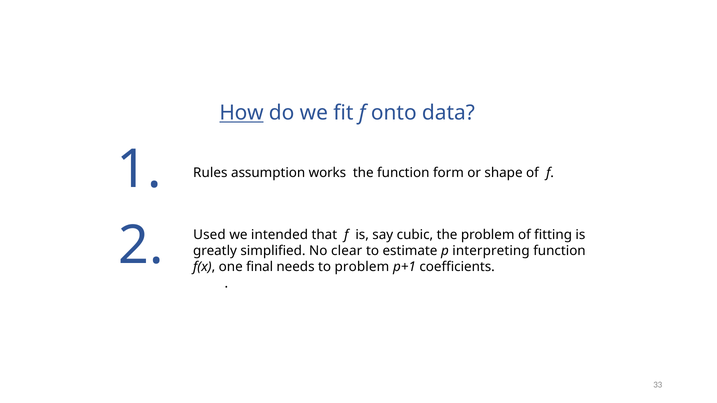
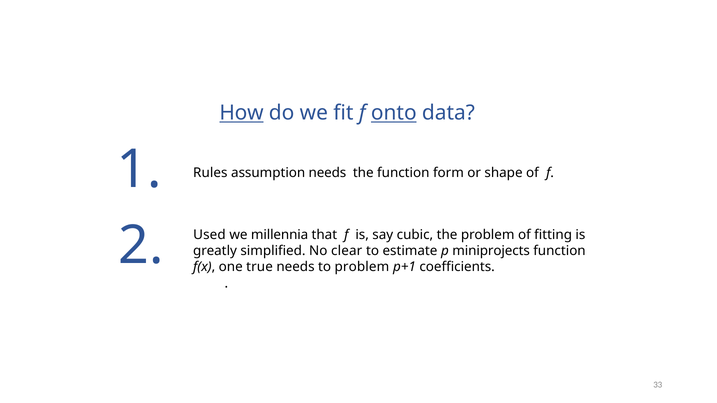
onto underline: none -> present (394, 113)
assumption works: works -> needs (327, 173)
intended: intended -> millennia (280, 235)
interpreting: interpreting -> miniprojects (491, 251)
final: final -> true (260, 267)
